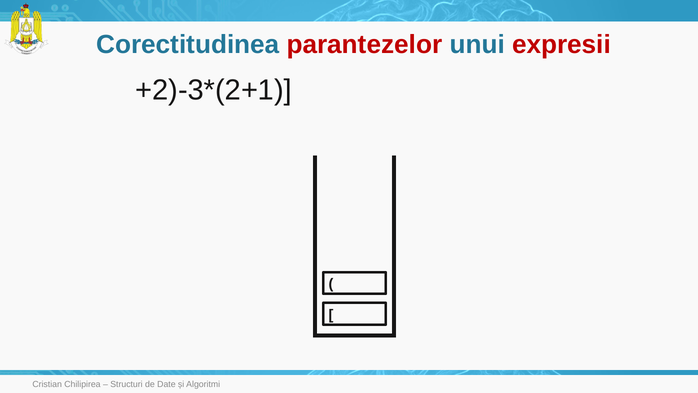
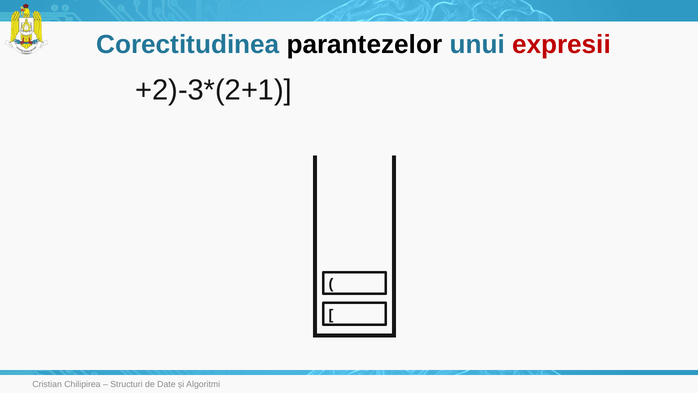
parantezelor colour: red -> black (364, 44)
